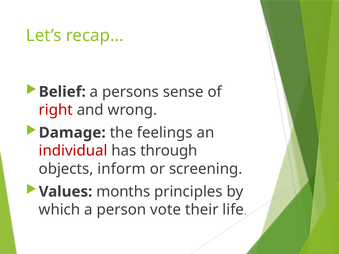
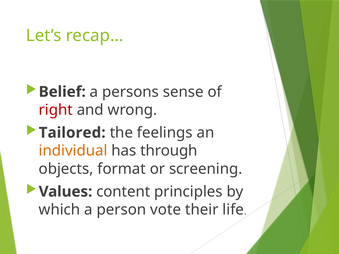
Damage: Damage -> Tailored (72, 133)
individual colour: red -> orange (73, 151)
inform: inform -> format (122, 169)
months: months -> content (123, 192)
